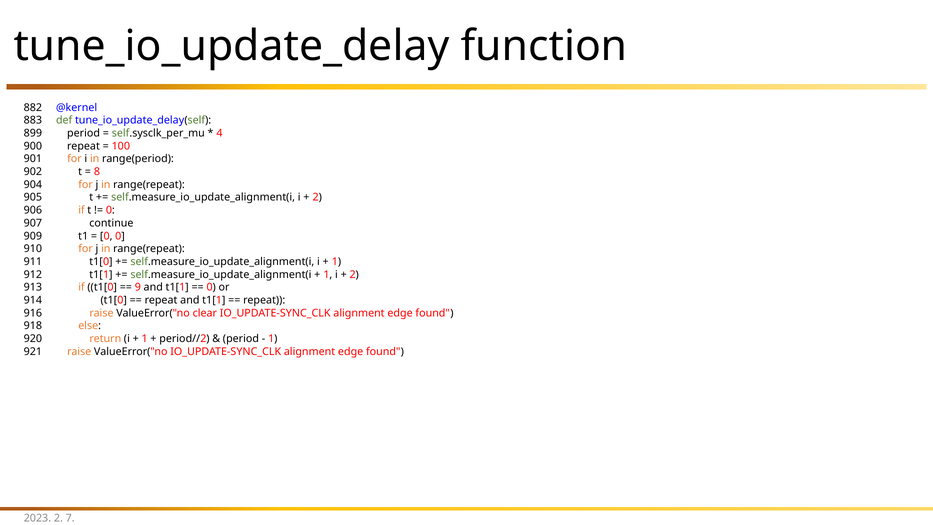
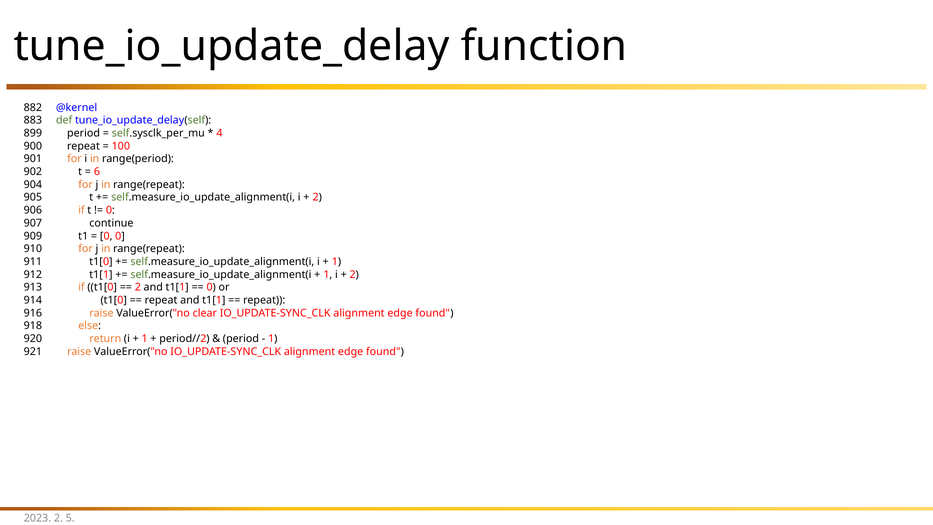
8: 8 -> 6 (97, 172)
9: 9 -> 2 (138, 287)
7: 7 -> 5 (70, 518)
